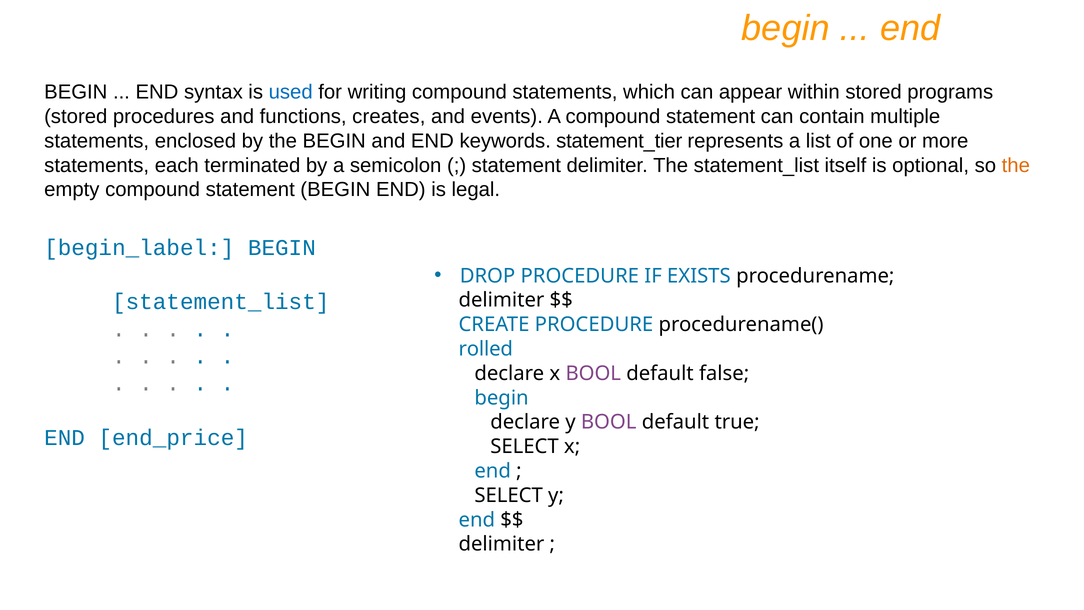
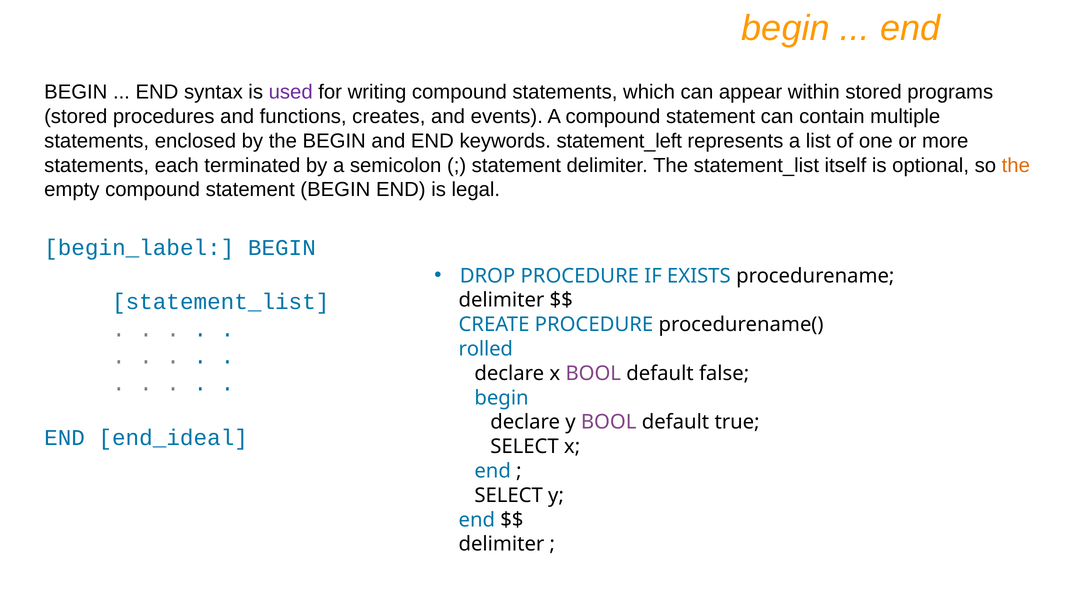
used colour: blue -> purple (291, 92)
statement_tier: statement_tier -> statement_left (619, 141)
end_price: end_price -> end_ideal (173, 437)
